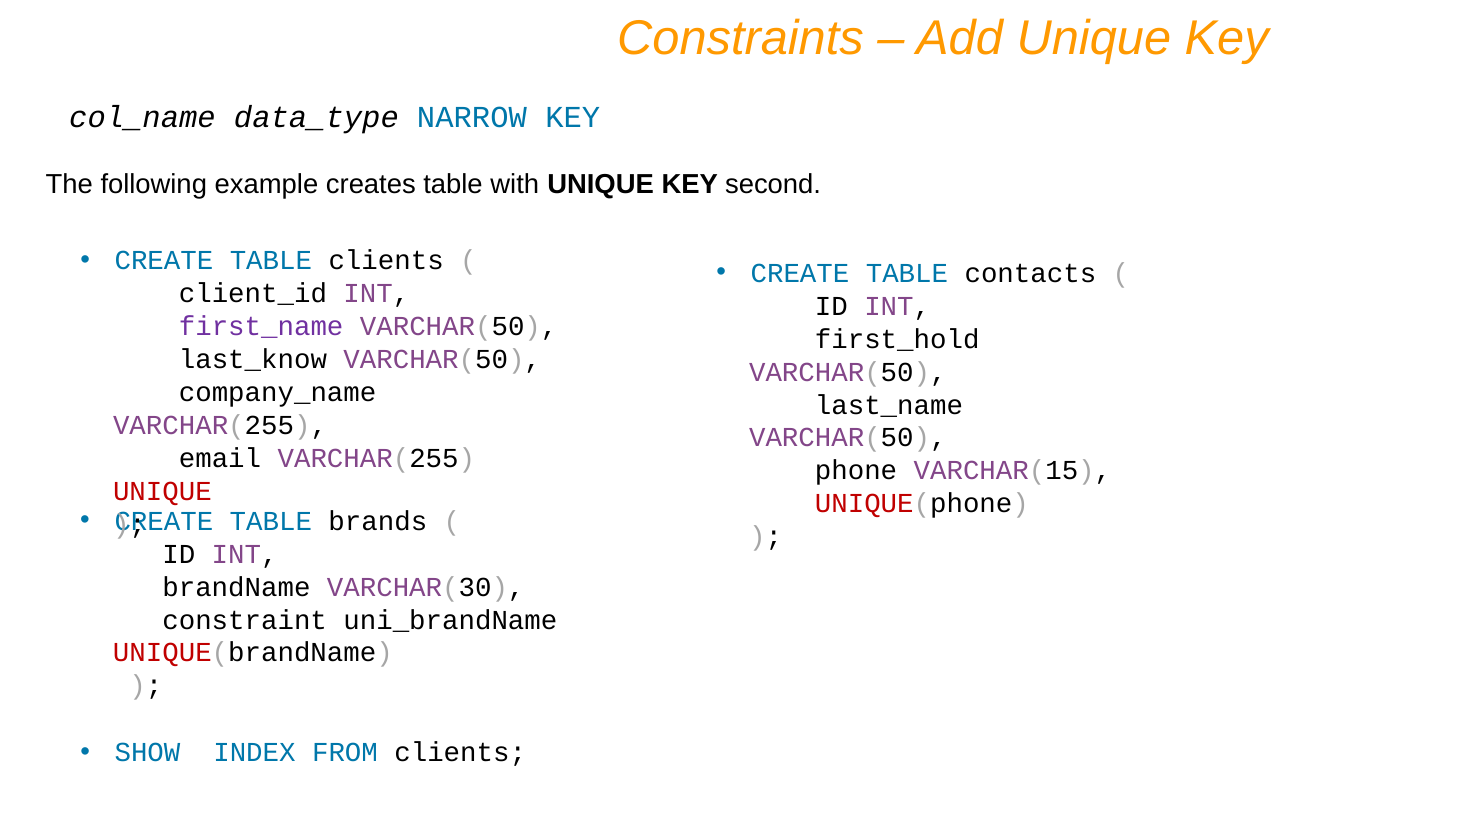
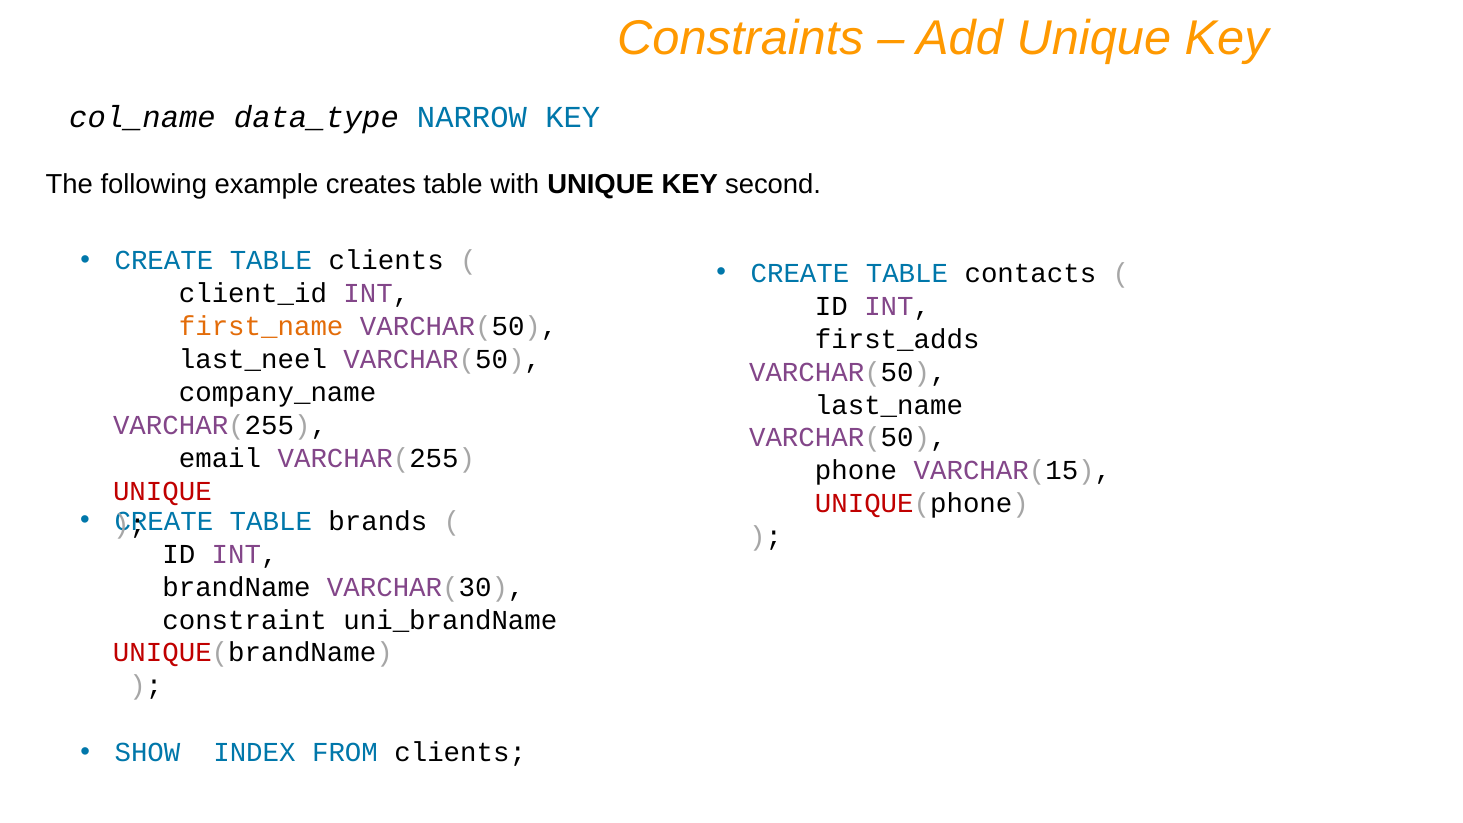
first_name colour: purple -> orange (261, 327)
first_hold: first_hold -> first_adds (897, 339)
last_know: last_know -> last_neel (253, 360)
